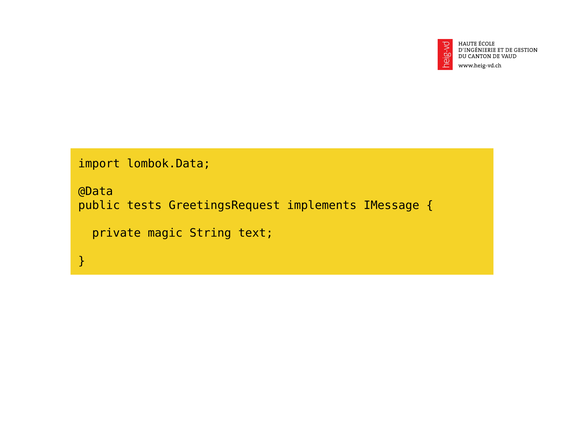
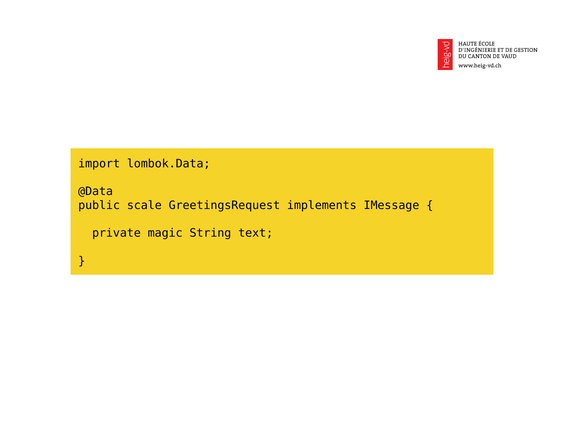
tests: tests -> scale (144, 205)
